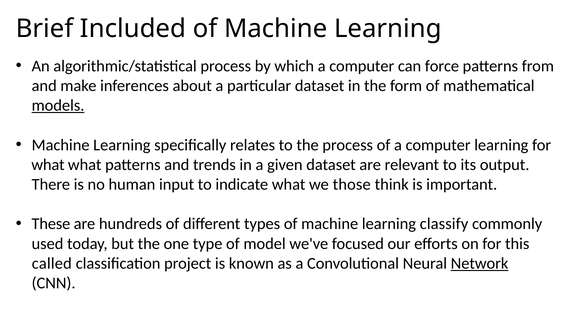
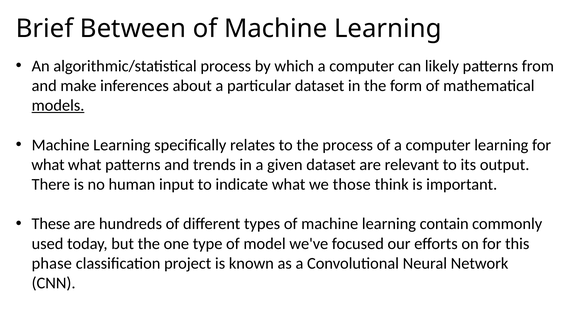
Included: Included -> Between (133, 29)
force: force -> likely (442, 66)
classify: classify -> contain (444, 224)
called: called -> phase (52, 263)
Network underline: present -> none (480, 263)
